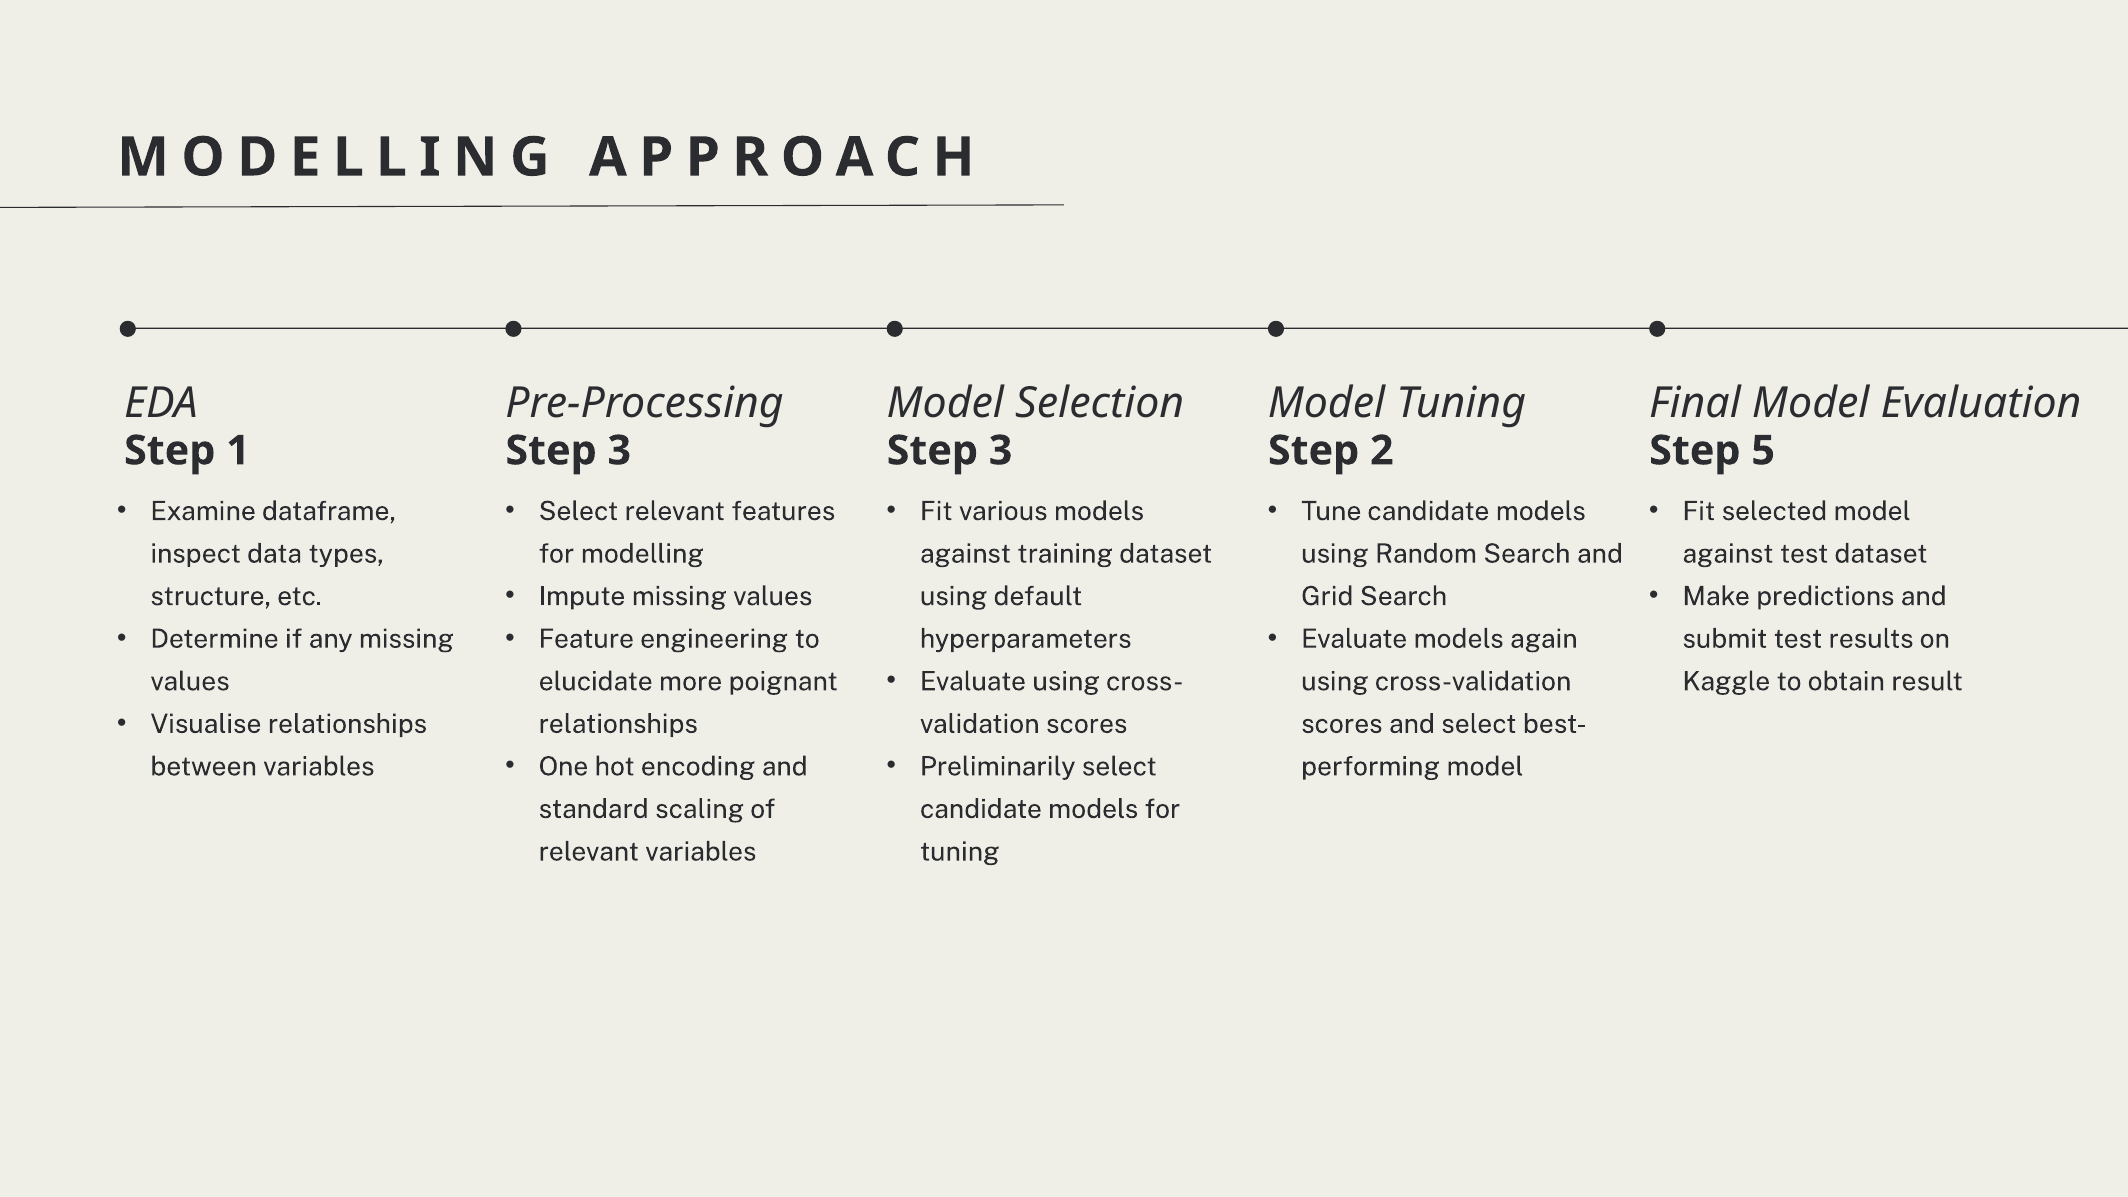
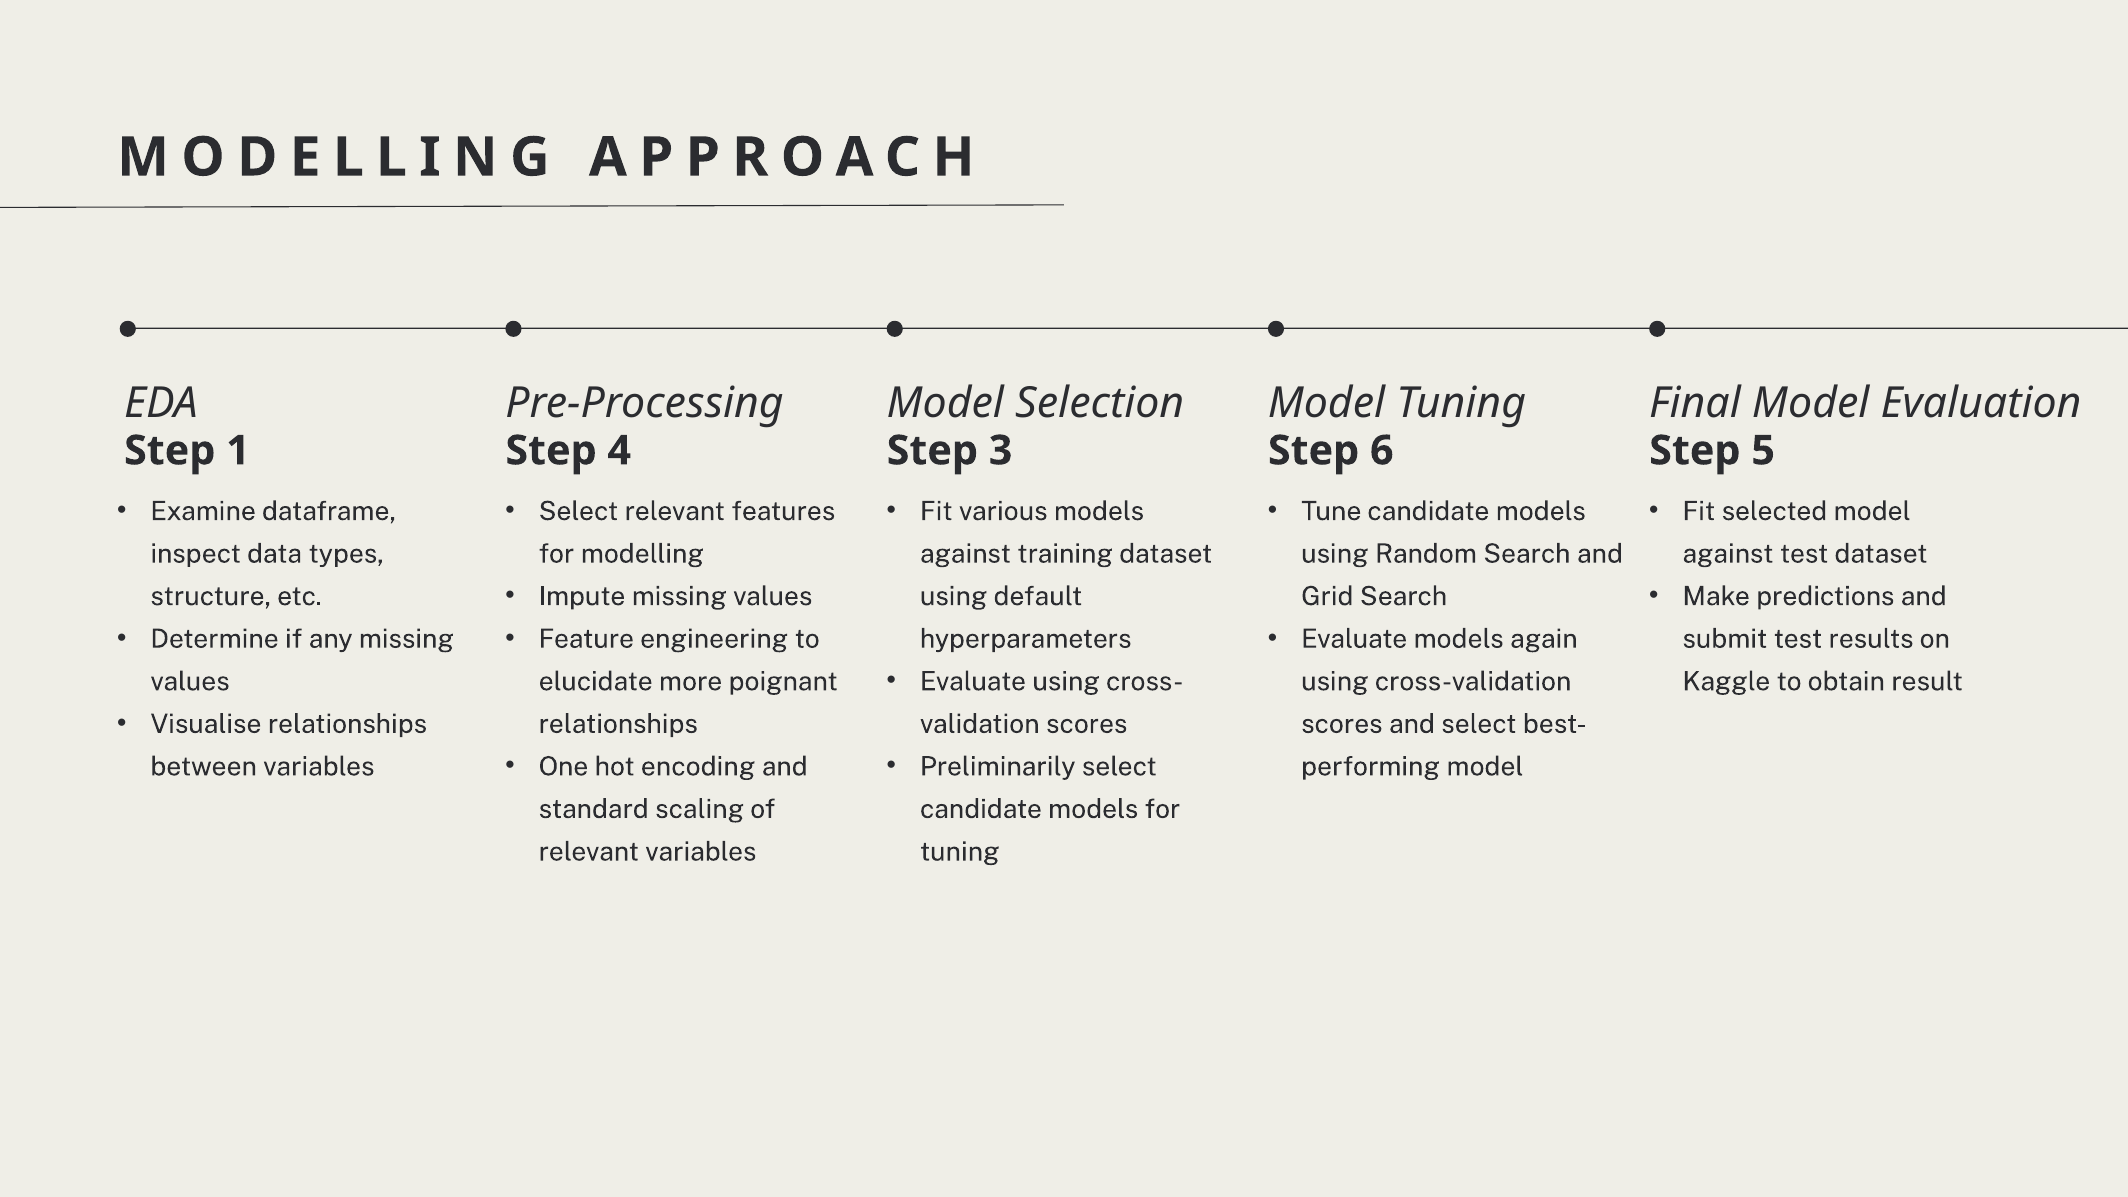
3: 3 -> 4 (619, 451)
2: 2 -> 6 (1382, 451)
